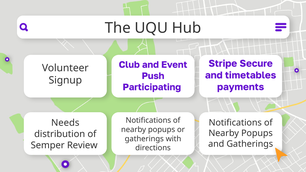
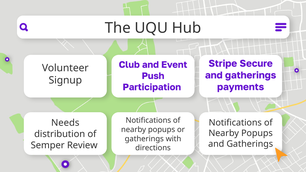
timetables: timetables -> gatherings (251, 75)
Participating: Participating -> Participation (152, 87)
